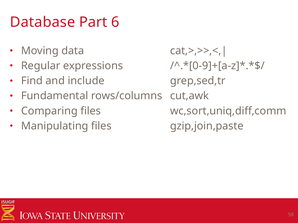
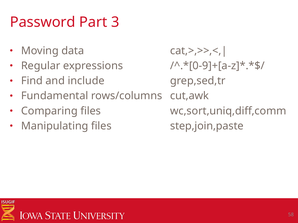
Database: Database -> Password (43, 22)
6: 6 -> 3 (115, 22)
gzip,join,paste: gzip,join,paste -> step,join,paste (207, 126)
